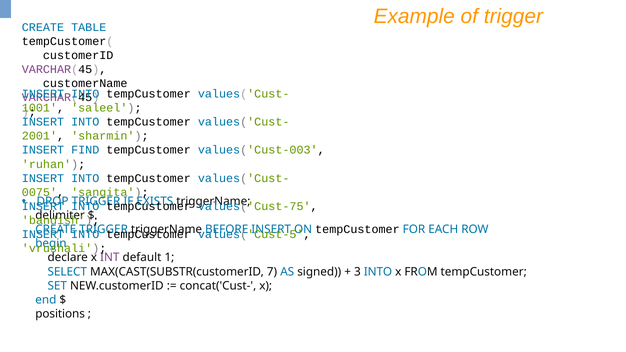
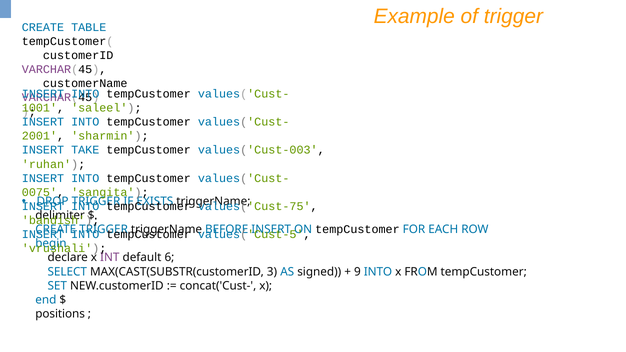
FIND: FIND -> TAKE (85, 150)
1: 1 -> 6 (169, 258)
7: 7 -> 3 (272, 272)
3: 3 -> 9 (357, 272)
